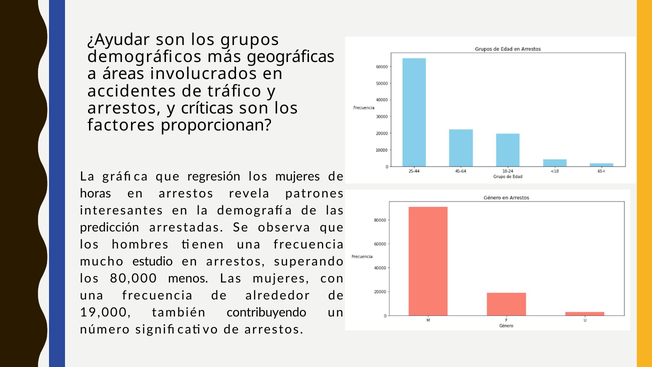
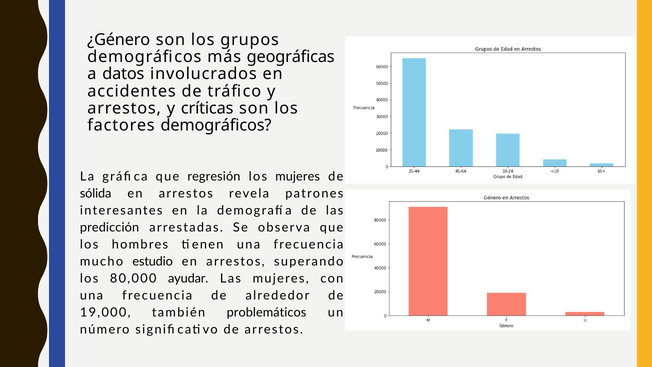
¿Ayudar: ¿Ayudar -> ¿Género (119, 40)
áreas: áreas -> datos (123, 74)
factores proporcionan: proporcionan -> demográficos (216, 125)
horas: horas -> sólida (96, 193)
menos: menos -> ayudar (188, 278)
contribuyendo: contribuyendo -> problemáticos (266, 312)
